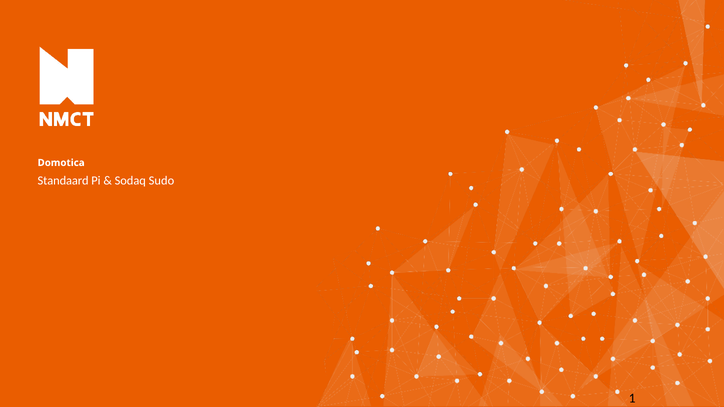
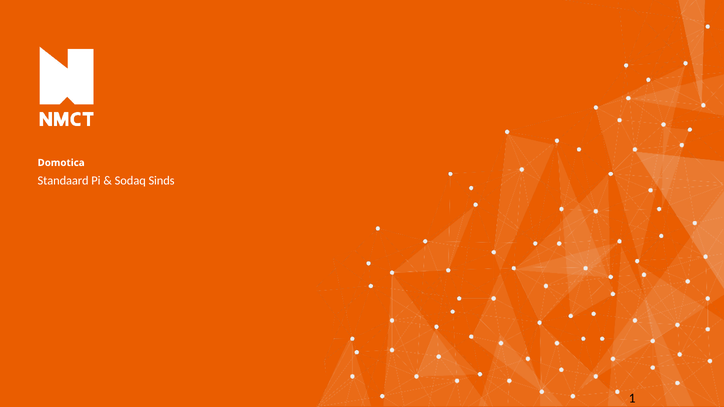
Sudo: Sudo -> Sinds (162, 181)
